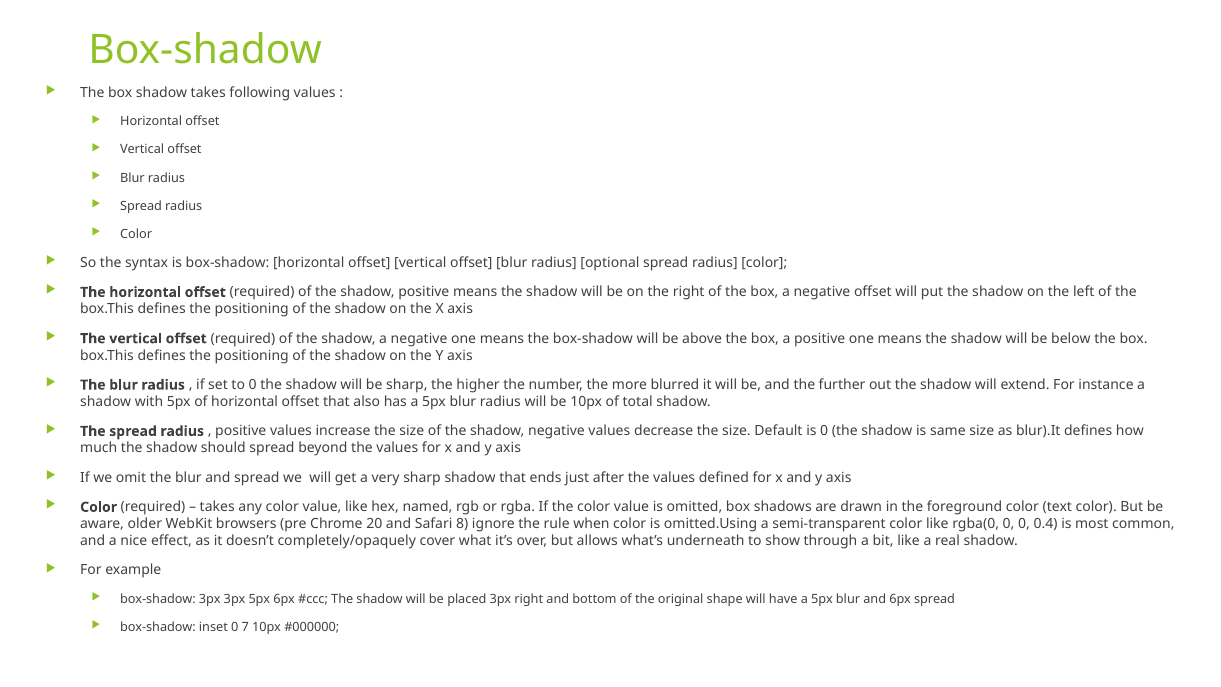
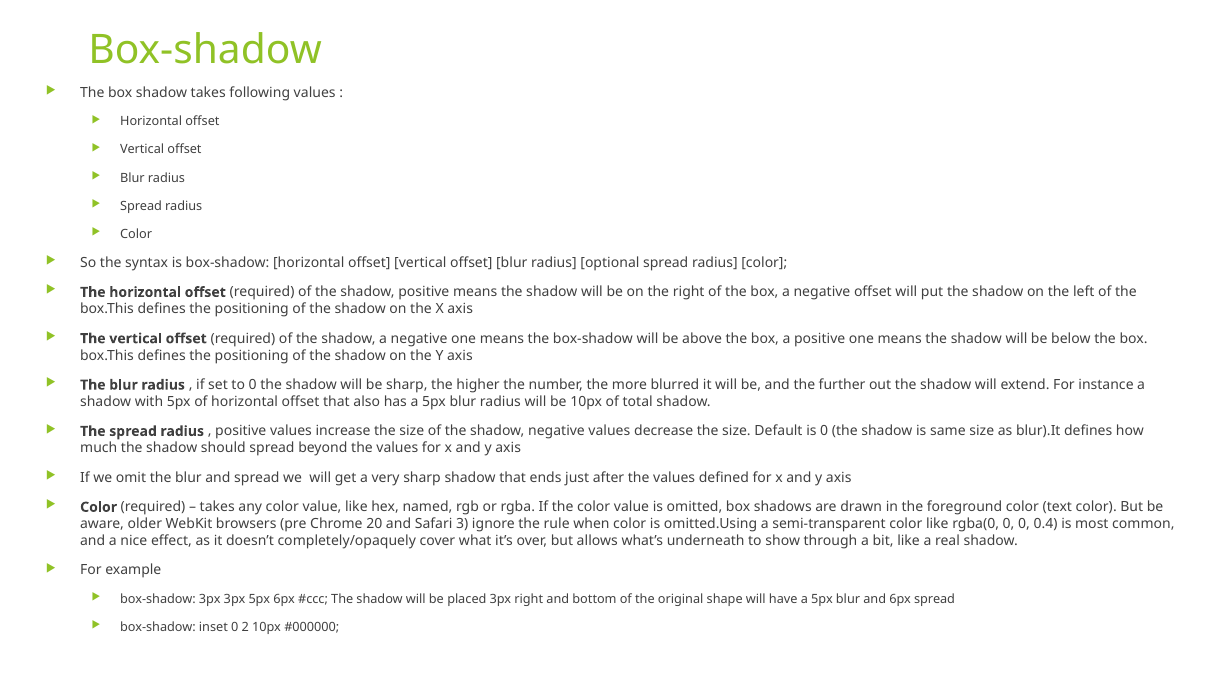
8: 8 -> 3 (462, 524)
7: 7 -> 2 (245, 627)
